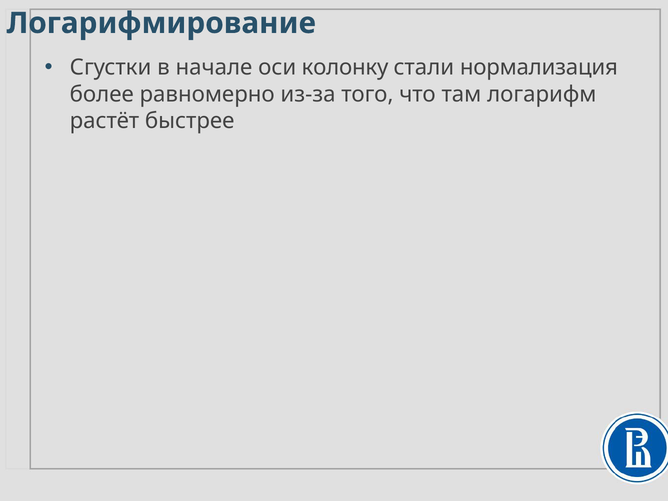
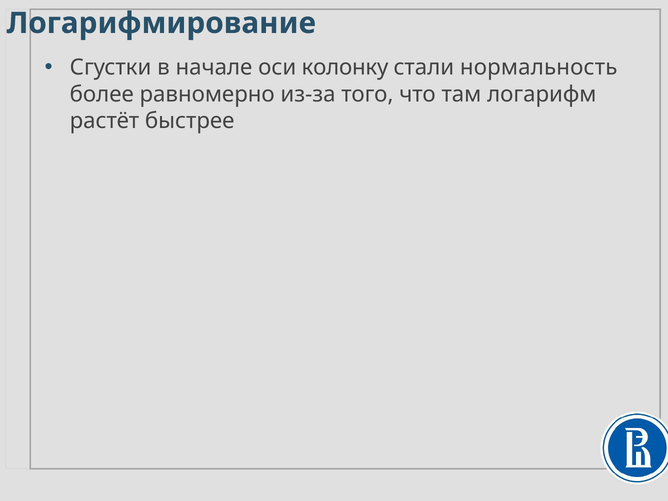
нормализация: нормализация -> нормальность (539, 68)
